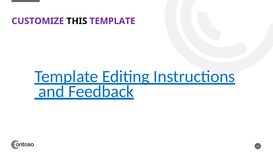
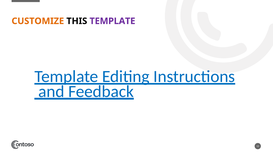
CUSTOMIZE colour: purple -> orange (38, 21)
